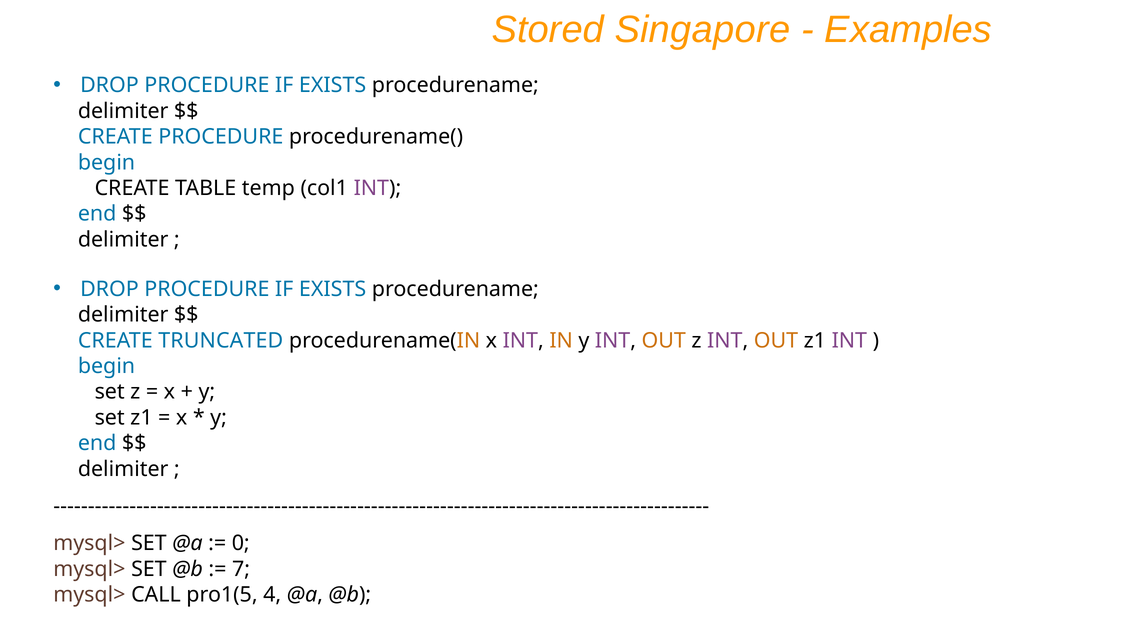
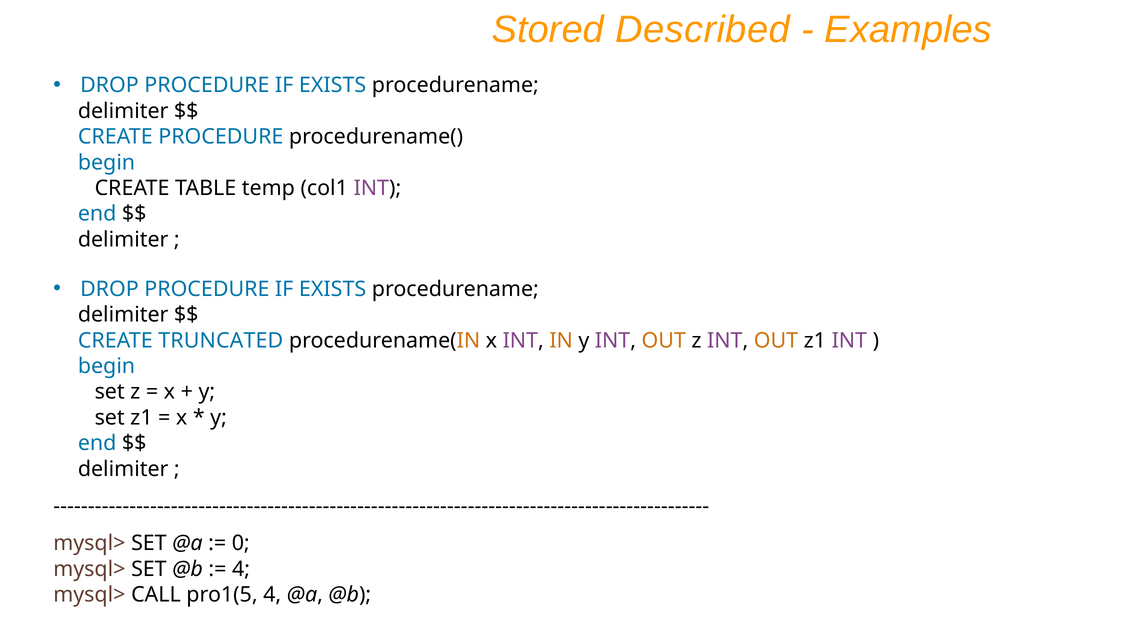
Singapore: Singapore -> Described (702, 30)
7: 7 -> 4 (241, 569)
